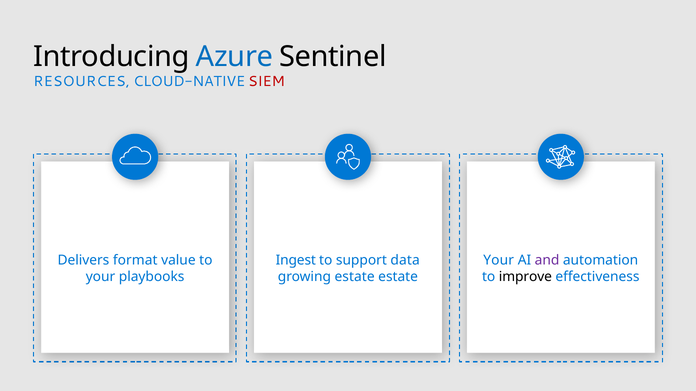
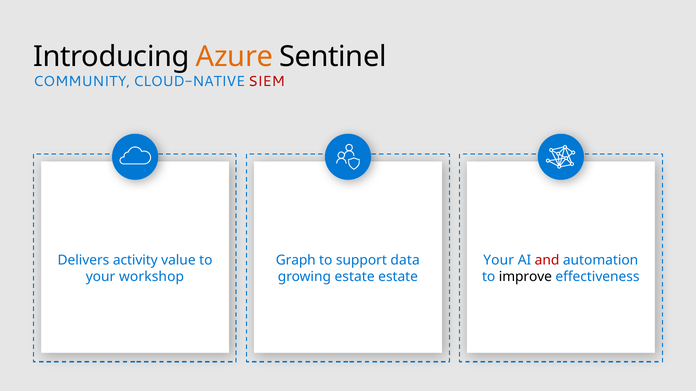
Azure colour: blue -> orange (235, 57)
RESOURCES: RESOURCES -> COMMUNITY (82, 82)
format: format -> activity (135, 261)
Ingest: Ingest -> Graph (296, 261)
and colour: purple -> red (547, 261)
playbooks: playbooks -> workshop (152, 277)
